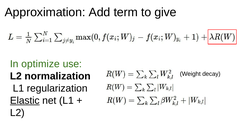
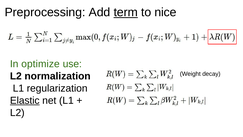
Approximation: Approximation -> Preprocessing (45, 12)
term underline: none -> present (126, 12)
give: give -> nice (165, 12)
